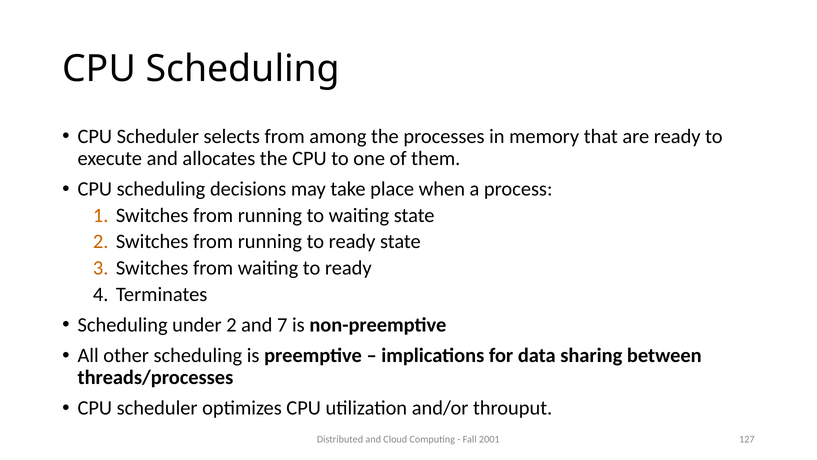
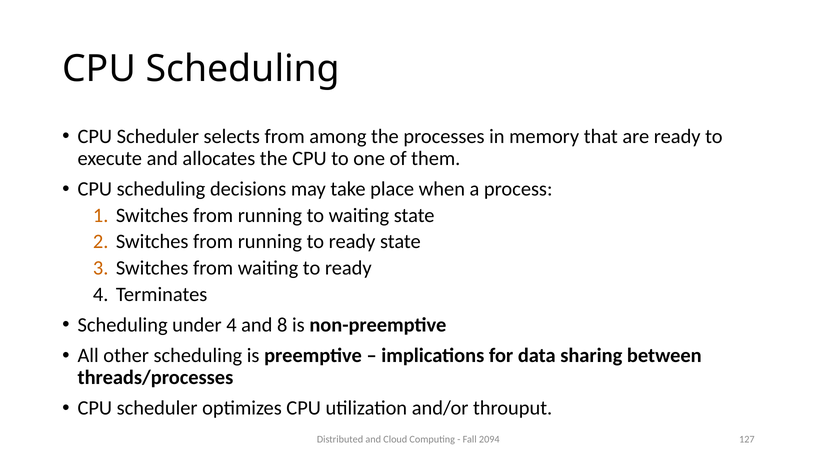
under 2: 2 -> 4 (231, 325)
7: 7 -> 8 (282, 325)
2001: 2001 -> 2094 (489, 439)
